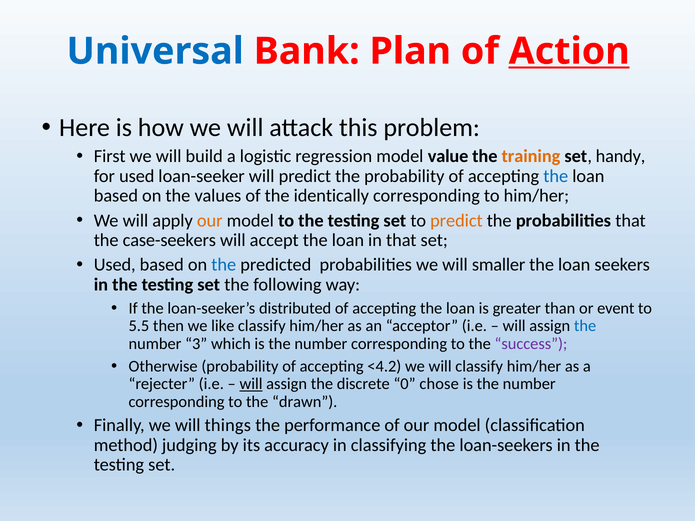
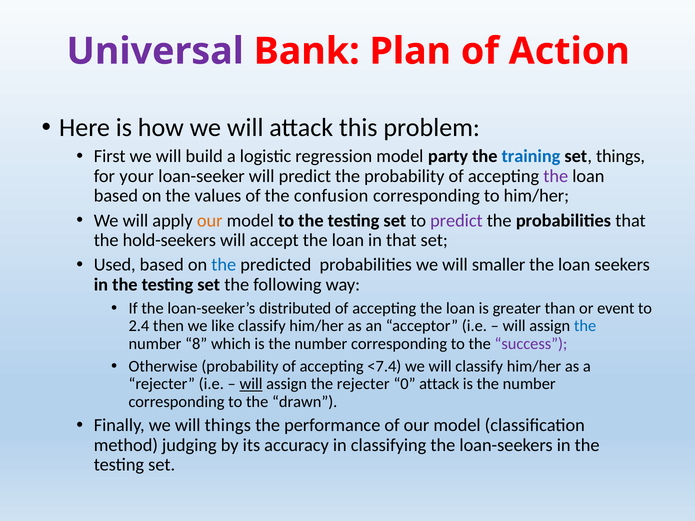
Universal colour: blue -> purple (155, 51)
Action underline: present -> none (569, 51)
value: value -> party (448, 156)
training colour: orange -> blue (531, 156)
set handy: handy -> things (621, 156)
for used: used -> your (137, 176)
the colour: blue -> purple (556, 176)
identically: identically -> confusion (331, 196)
predict colour: orange -> purple (456, 221)
case-seekers: case-seekers -> hold-seekers (169, 240)
5.5: 5.5 -> 2.4 (139, 326)
3: 3 -> 8 (196, 344)
<4.2: <4.2 -> <7.4 (384, 366)
the discrete: discrete -> rejecter (363, 384)
0 chose: chose -> attack (439, 384)
